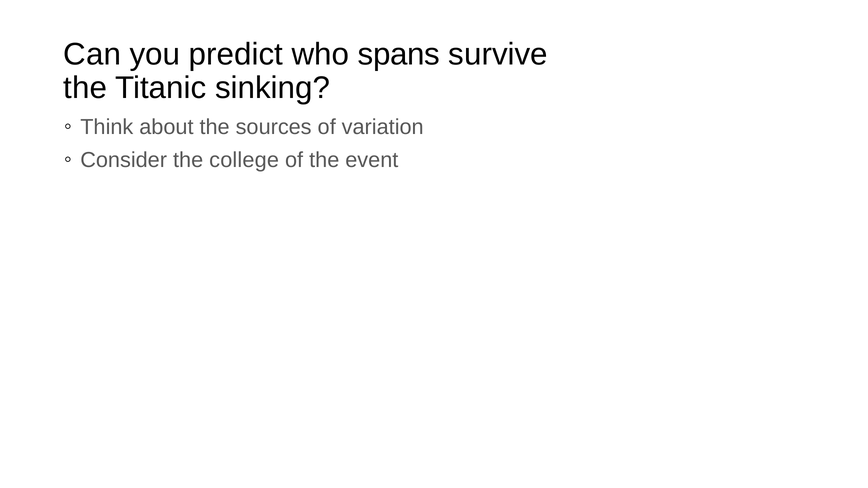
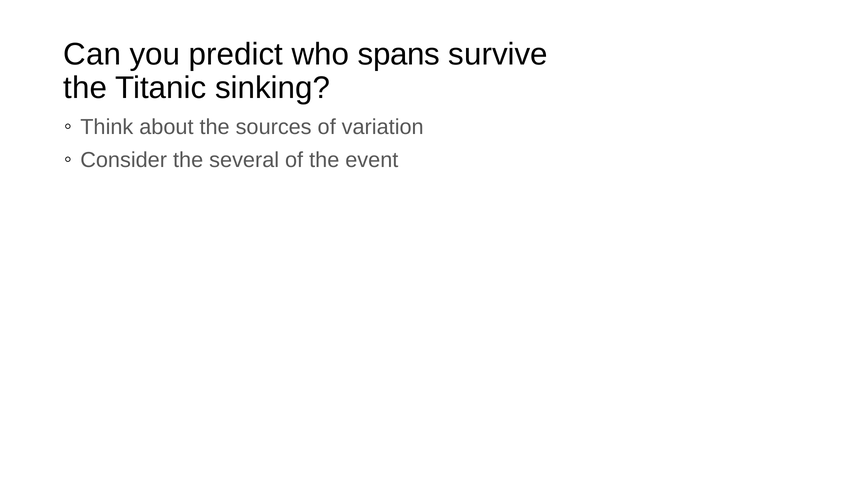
college: college -> several (244, 160)
